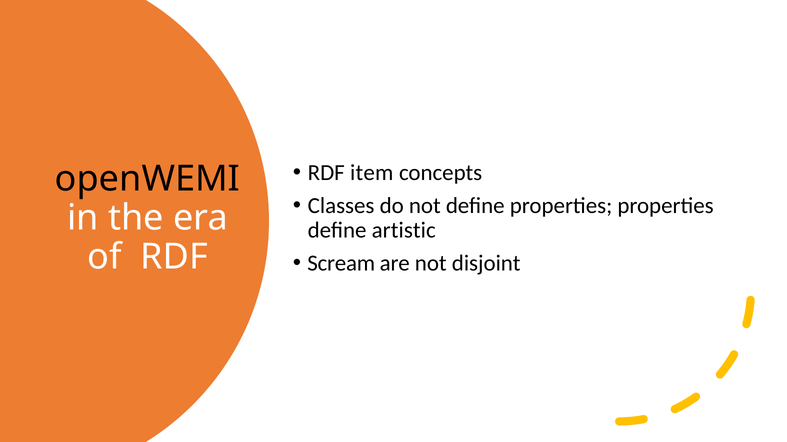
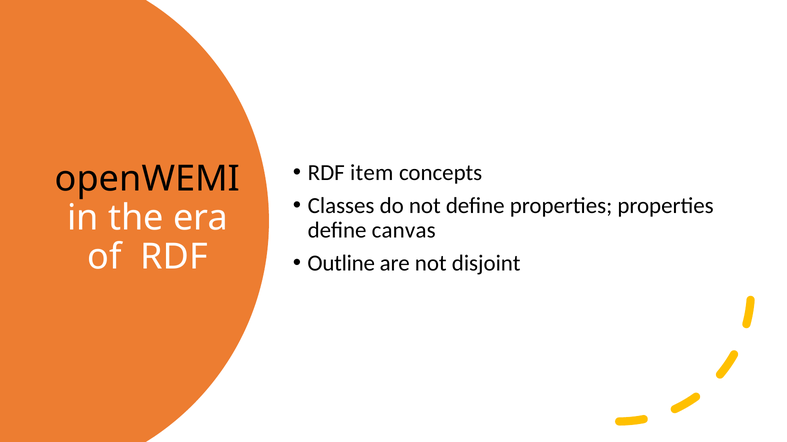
artistic: artistic -> canvas (404, 231)
Scream: Scream -> Outline (341, 264)
